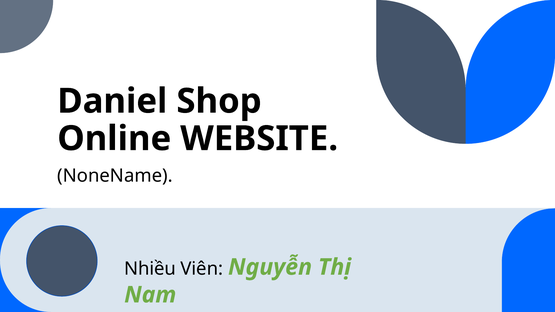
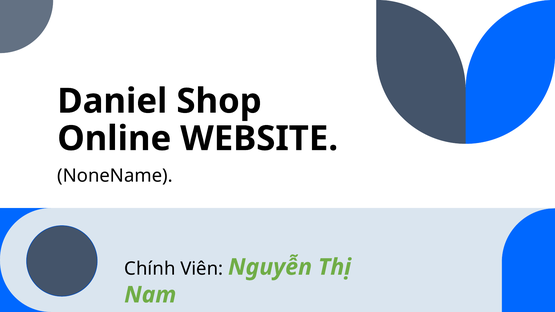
Nhiều: Nhiều -> Chính (150, 269)
